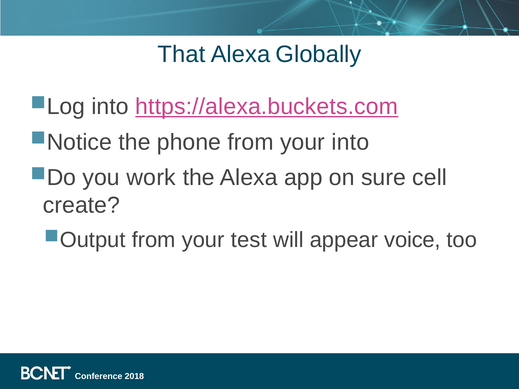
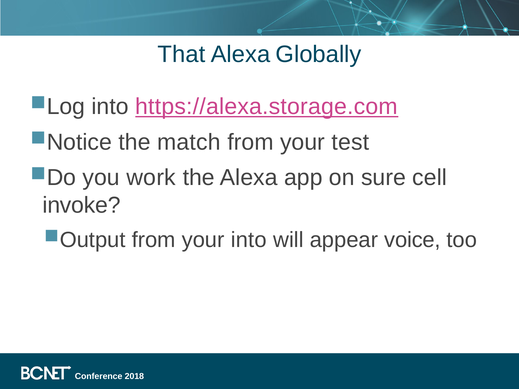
https://alexa.buckets.com: https://alexa.buckets.com -> https://alexa.storage.com (267, 107)
phone: phone -> match (189, 142)
your into: into -> test (350, 142)
create: create -> invoke (82, 205)
your test: test -> into (249, 240)
